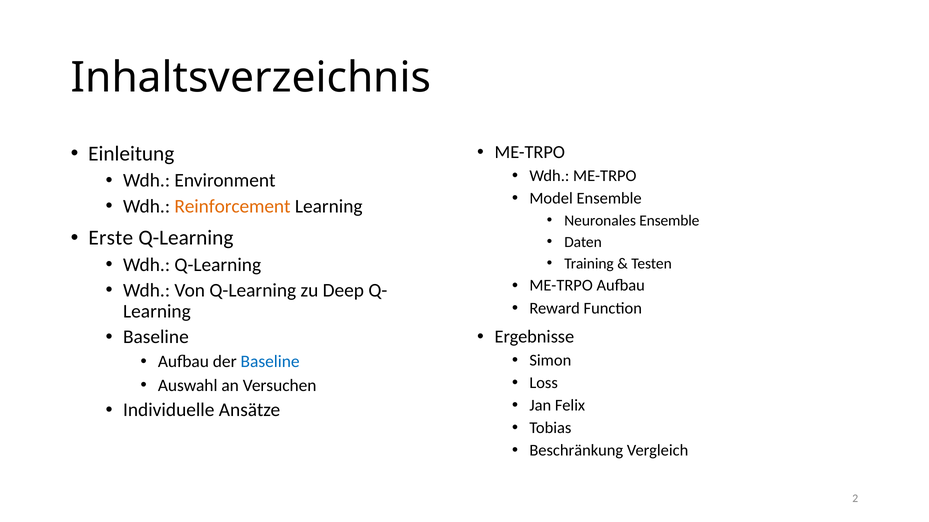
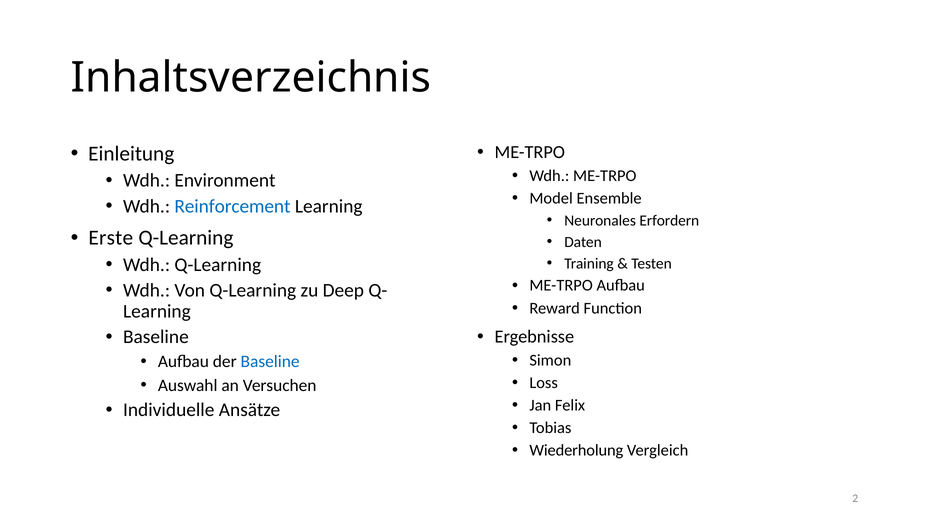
Reinforcement colour: orange -> blue (232, 206)
Neuronales Ensemble: Ensemble -> Erfordern (669, 221)
Beschränkung: Beschränkung -> Wiederholung (576, 451)
